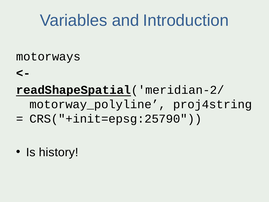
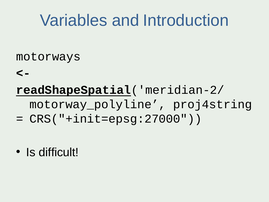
CRS("+init=epsg:25790: CRS("+init=epsg:25790 -> CRS("+init=epsg:27000 (116, 119)
history: history -> difficult (59, 152)
